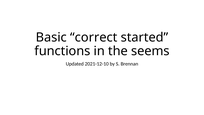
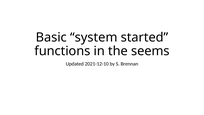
correct: correct -> system (94, 37)
